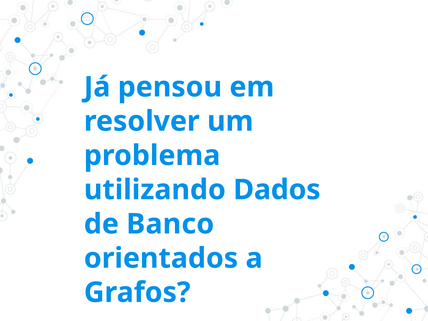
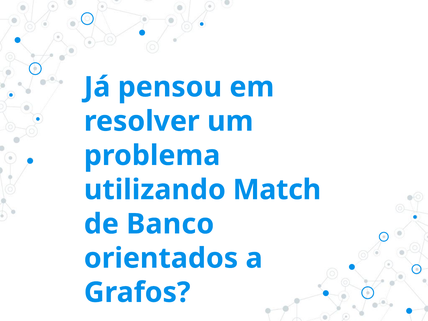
Dados: Dados -> Match (277, 190)
